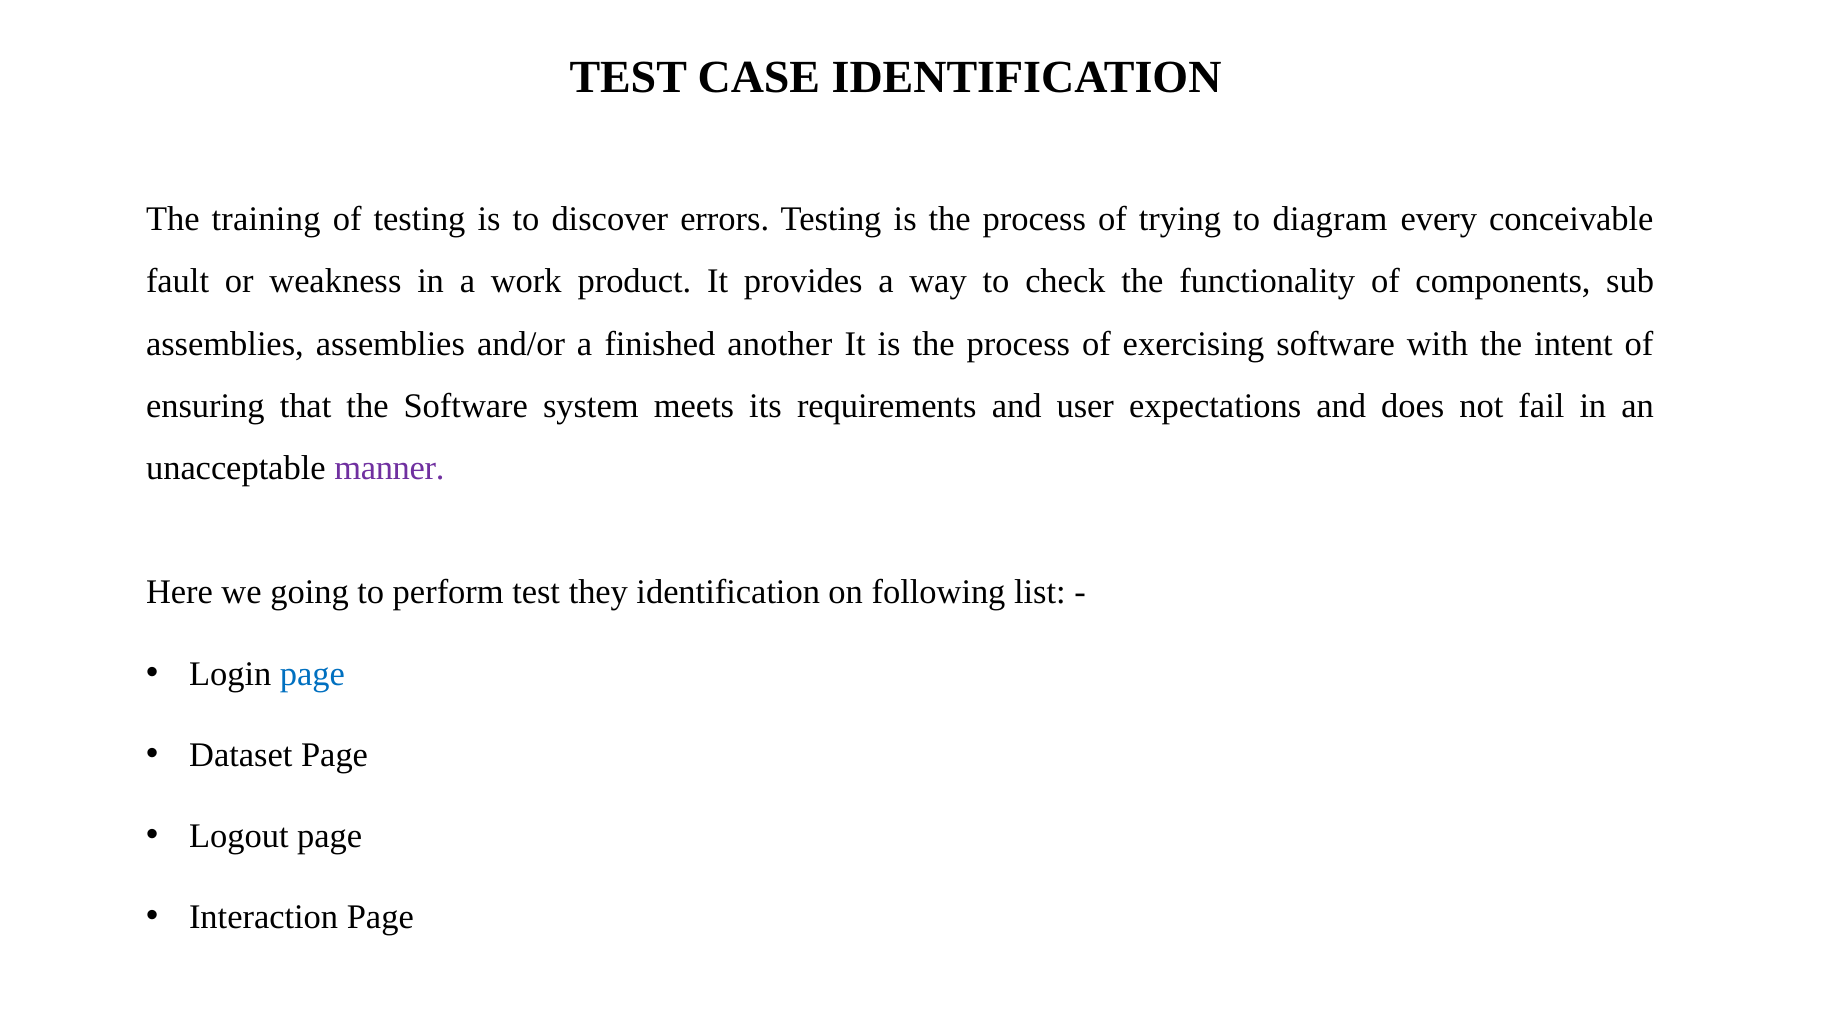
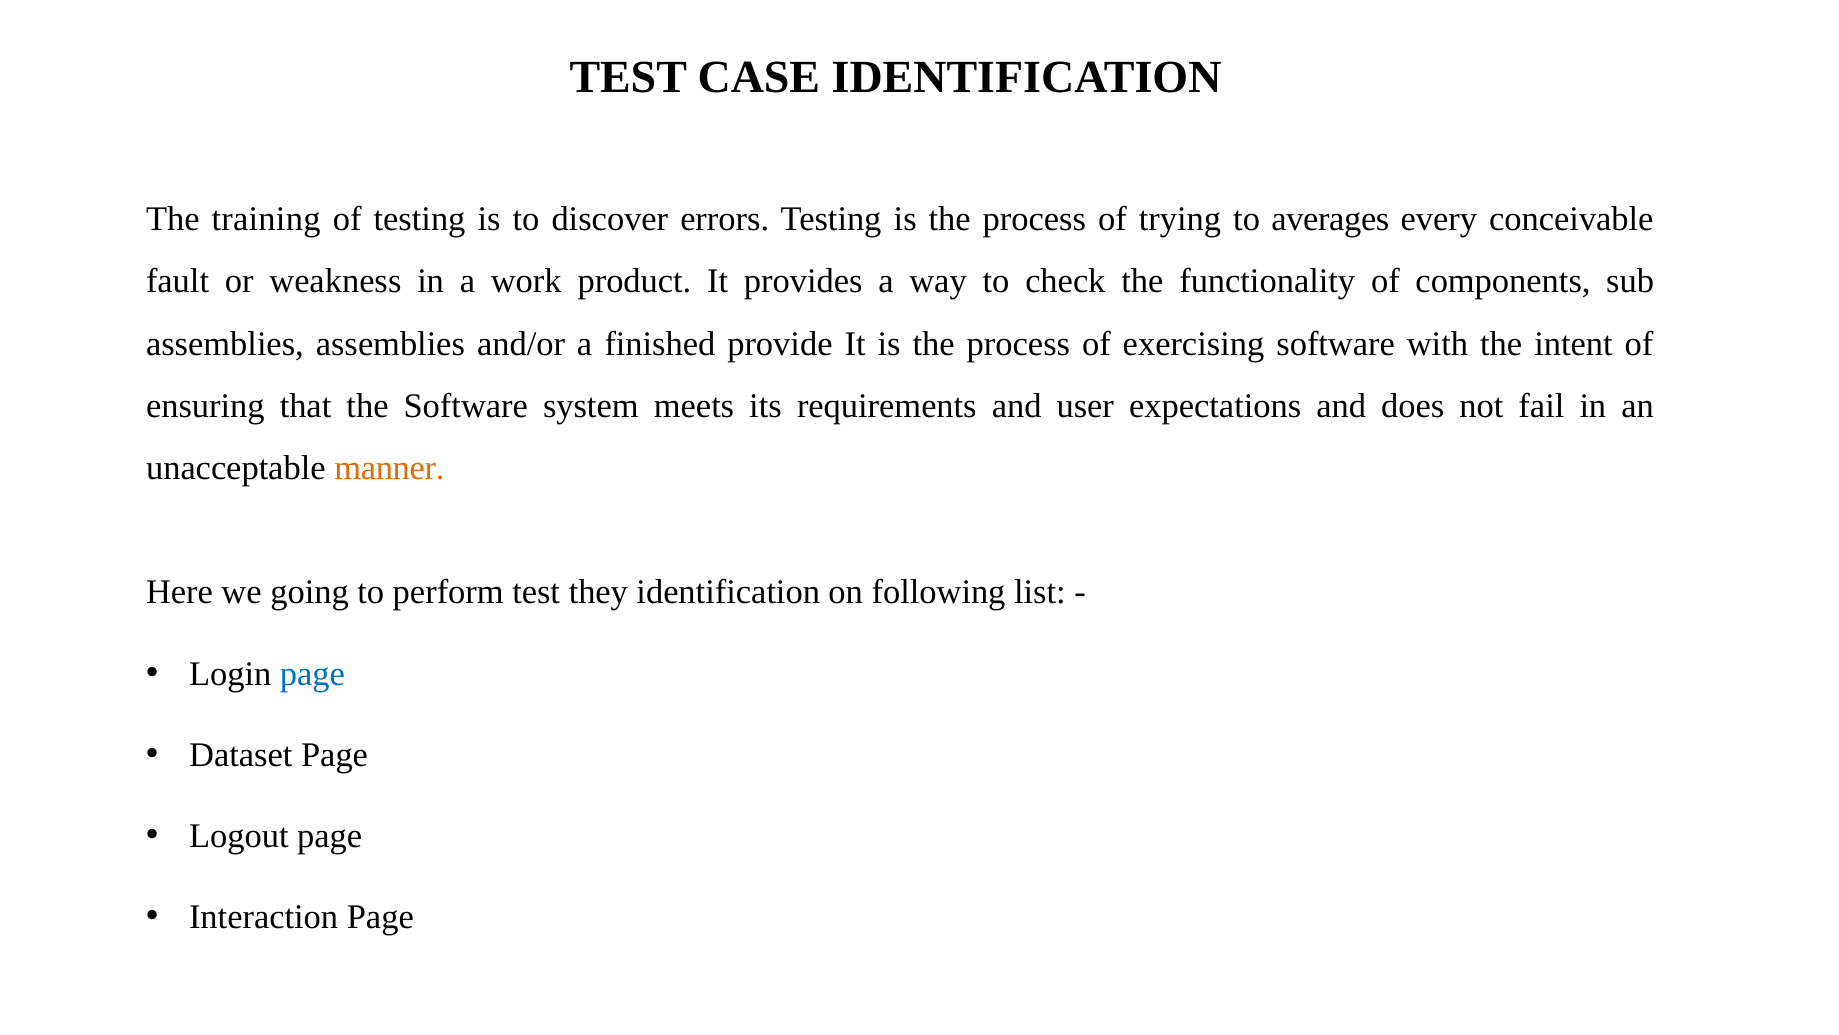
diagram: diagram -> averages (1330, 219)
another: another -> provide (780, 343)
manner colour: purple -> orange (389, 468)
